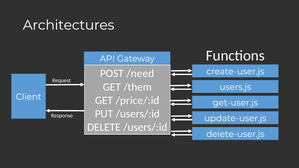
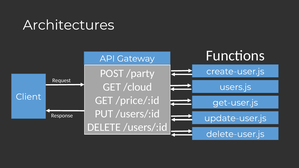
/need: /need -> /party (140, 74)
/them: /them -> /cloud (138, 87)
